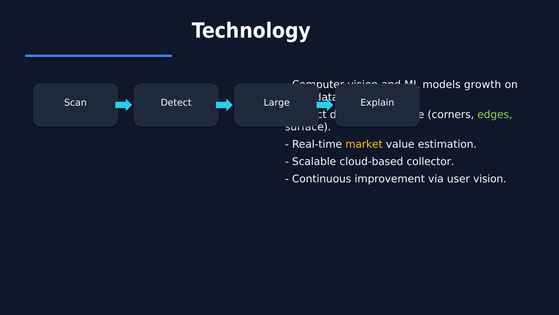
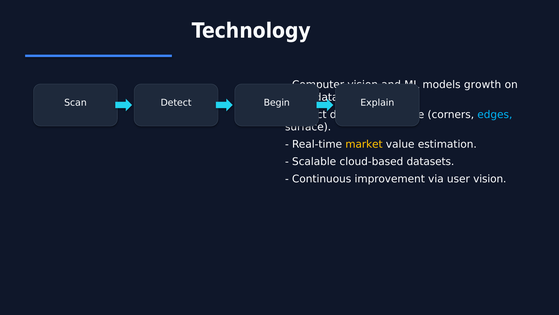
Detect Large: Large -> Begin (277, 103)
edges colour: light green -> light blue (495, 114)
cloud-based collector: collector -> datasets (430, 161)
